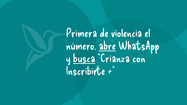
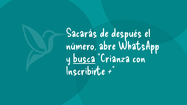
Primera: Primera -> Sacarás (82, 33)
violencia: violencia -> después (127, 33)
abre underline: present -> none (107, 46)
